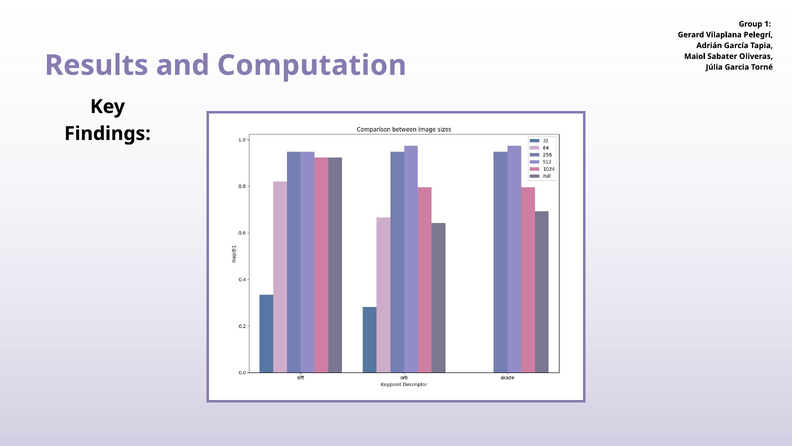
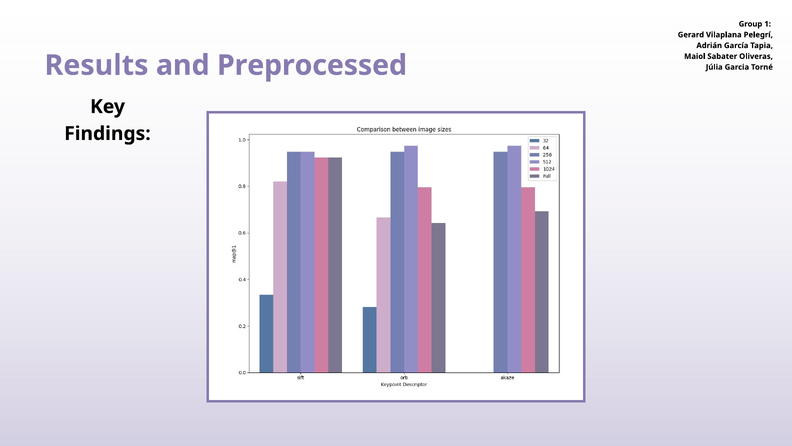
Computation: Computation -> Preprocessed (312, 65)
